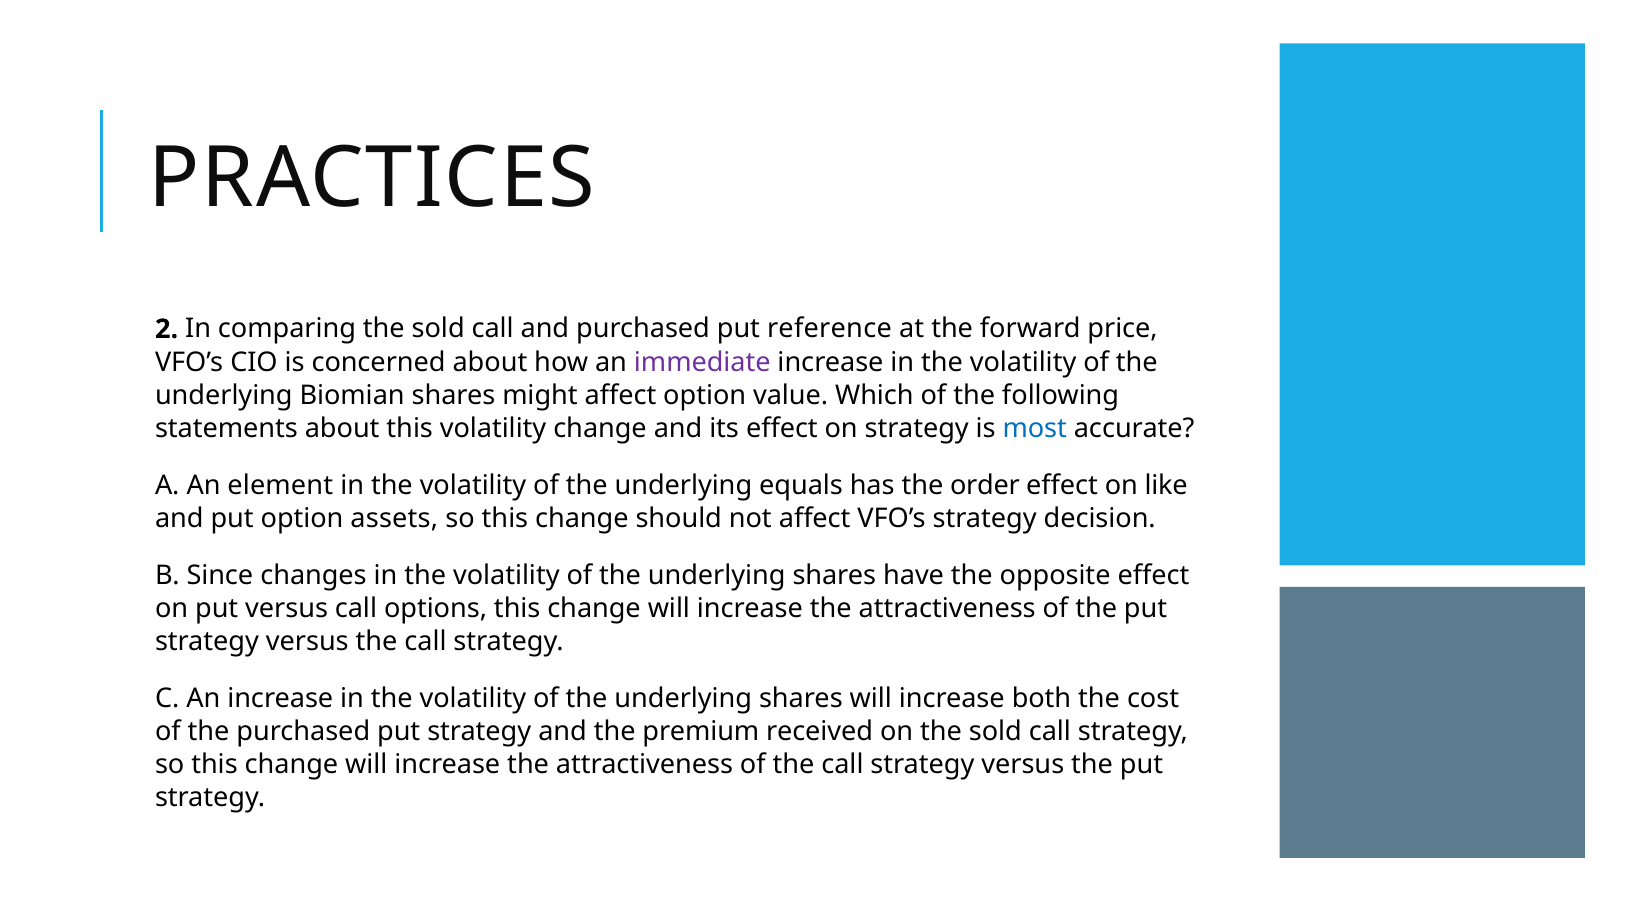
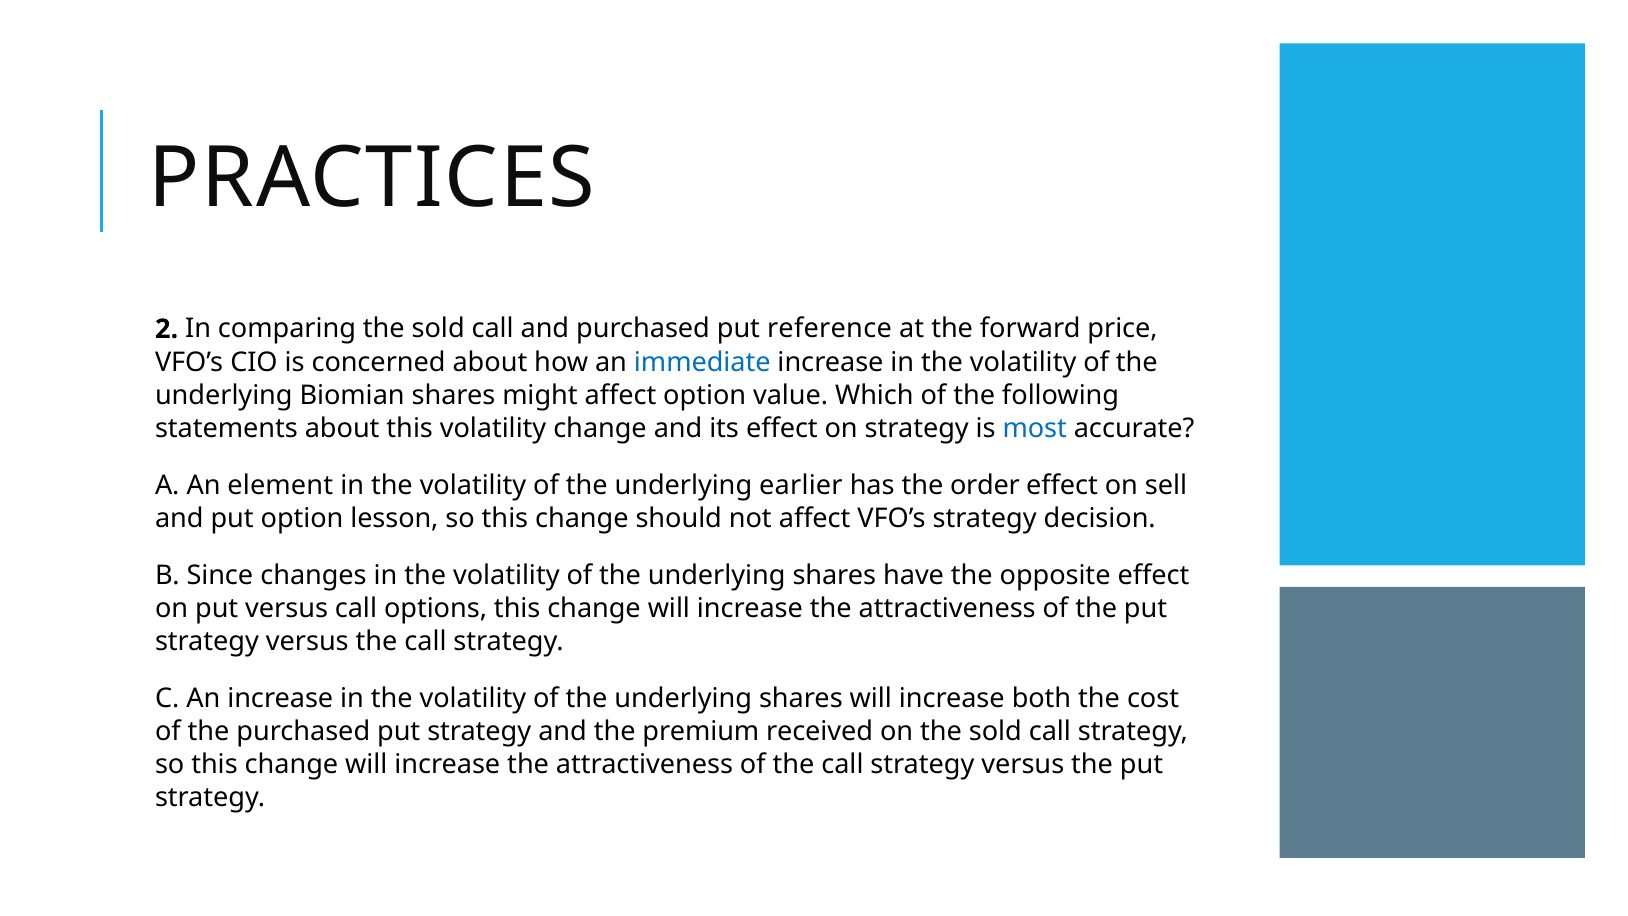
immediate colour: purple -> blue (702, 362)
equals: equals -> earlier (801, 485)
like: like -> sell (1166, 485)
assets: assets -> lesson (394, 518)
